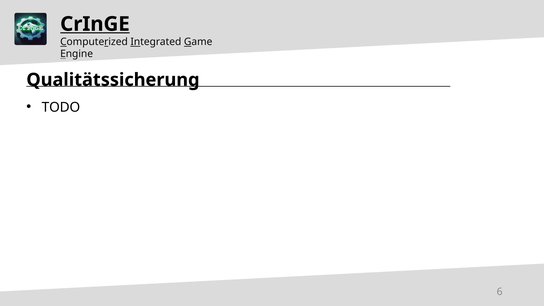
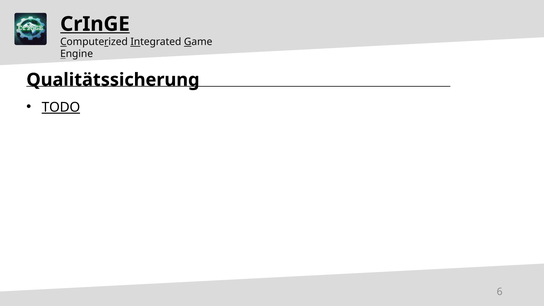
TODO underline: none -> present (61, 107)
